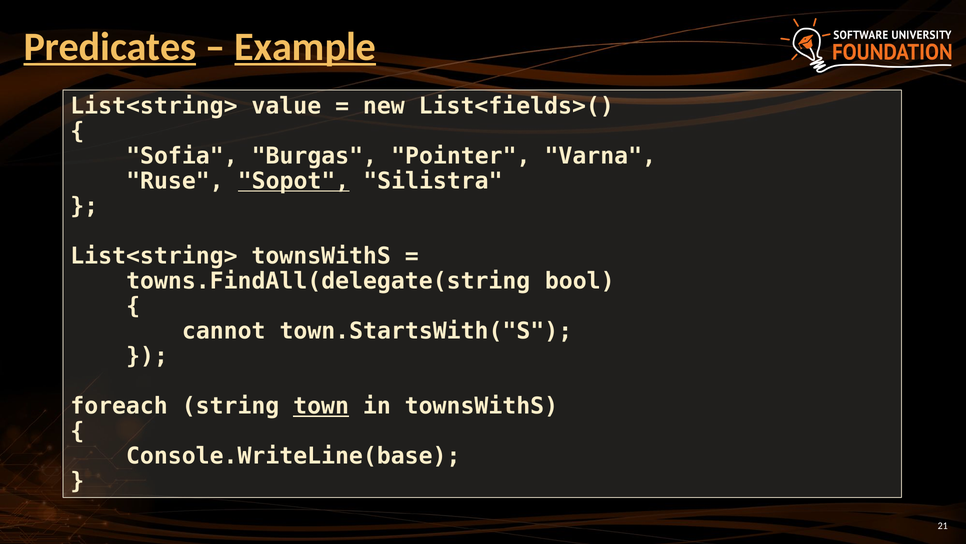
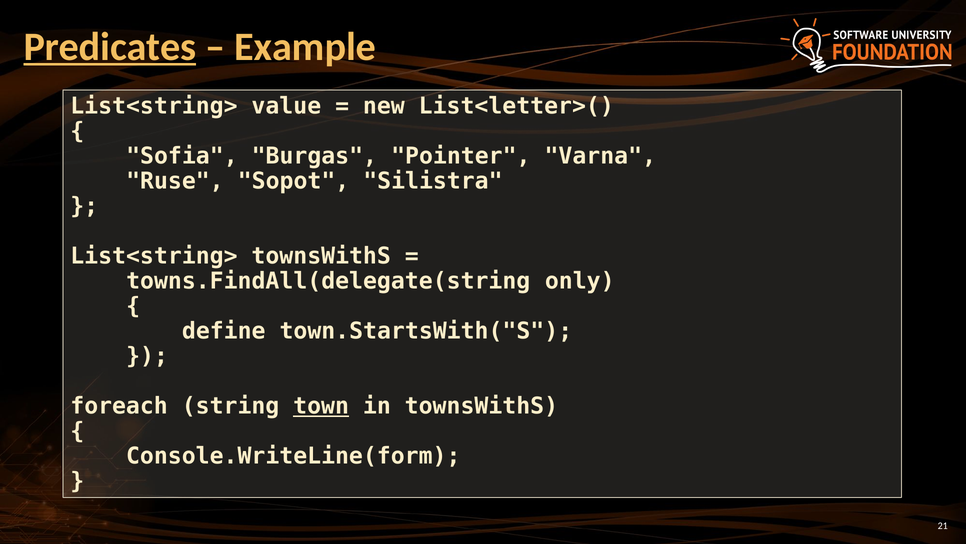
Example underline: present -> none (305, 47)
List<fields>(: List<fields>( -> List<letter>( (516, 106)
Sopot underline: present -> none (294, 181)
bool: bool -> only (580, 281)
cannot: cannot -> define (224, 331)
Console.WriteLine(base: Console.WriteLine(base -> Console.WriteLine(form (293, 456)
